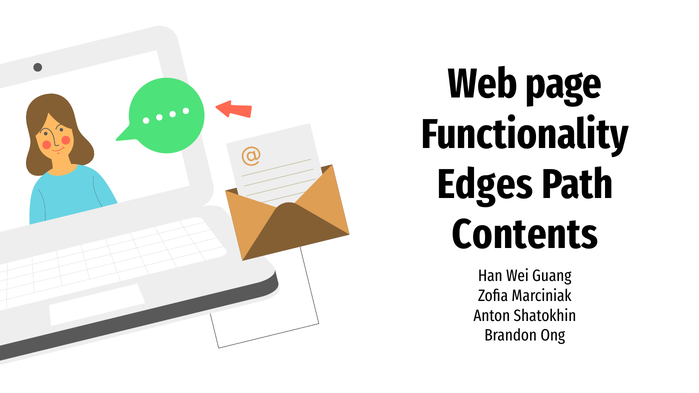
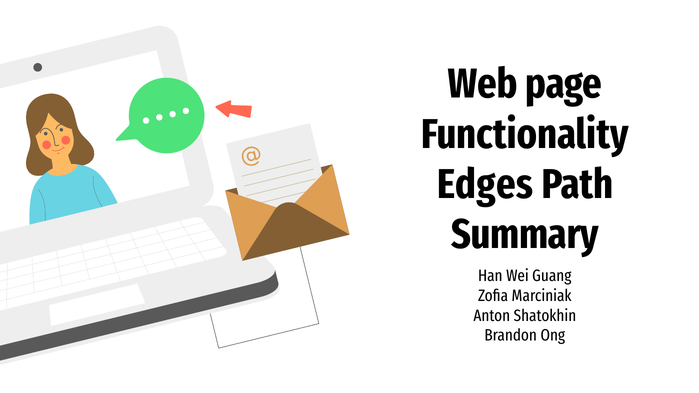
Contents: Contents -> Summary (525, 234)
